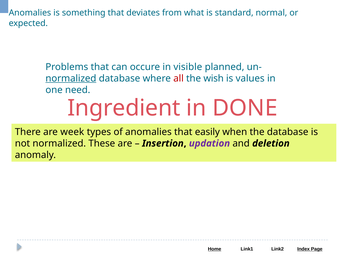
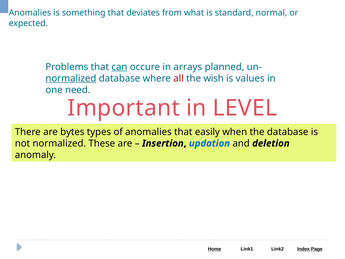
can underline: none -> present (119, 67)
visible: visible -> arrays (188, 67)
Ingredient: Ingredient -> Important (124, 108)
DONE: DONE -> LEVEL (245, 108)
week: week -> bytes (72, 132)
updation colour: purple -> blue (209, 143)
